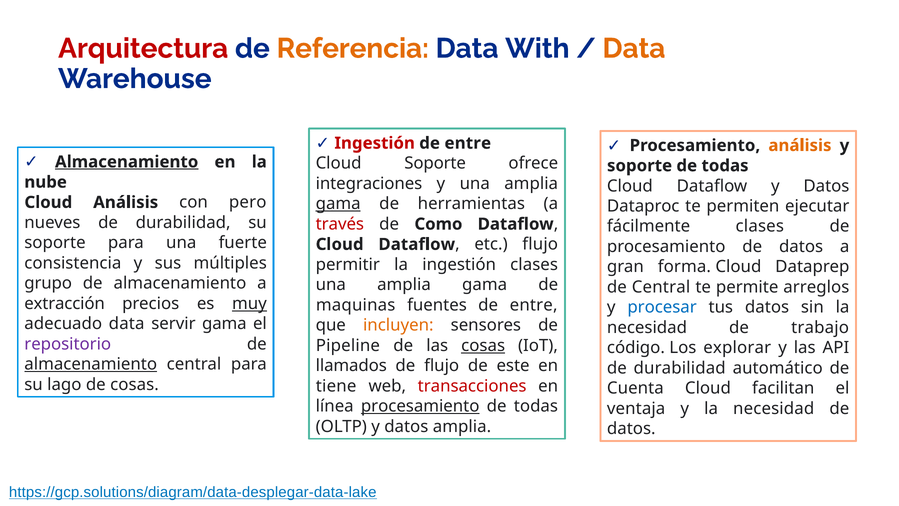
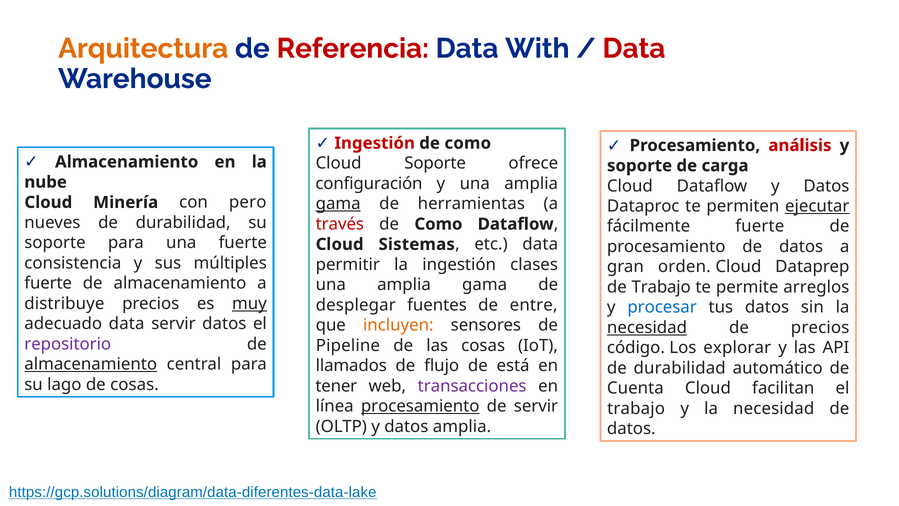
Arquitectura colour: red -> orange (143, 48)
Referencia colour: orange -> red (353, 48)
Data colour: orange -> red (634, 48)
entre: entre -> como (468, 143)
análisis colour: orange -> red (800, 145)
Almacenamiento underline: present -> none (127, 162)
todas: todas -> carga (725, 166)
integraciones: integraciones -> configuración (369, 184)
Cloud Análisis: Análisis -> Minería (126, 202)
ejecutar underline: none -> present (817, 206)
fácilmente clases: clases -> fuerte (760, 226)
Dataflow: Dataflow -> Sistemas (417, 244)
etc flujo: flujo -> data (540, 244)
forma: forma -> orden (684, 267)
grupo: grupo -> fuerte (48, 283)
de Central: Central -> Trabajo (661, 287)
extracción: extracción -> distribuye (64, 303)
maquinas: maquinas -> desplegar (356, 305)
servir gama: gama -> datos (224, 324)
necesidad underline: none -> present (647, 327)
de trabajo: trabajo -> precios (820, 327)
cosas underline: present -> none (483, 345)
este: este -> está (513, 366)
tiene: tiene -> tener (336, 386)
transacciones colour: red -> purple (472, 386)
todas: todas -> servir (536, 406)
ventaja: ventaja -> trabajo (636, 408)
https://gcp.solutions/diagram/data-desplegar-data-lake: https://gcp.solutions/diagram/data-desplegar-data-lake -> https://gcp.solutions/diagram/data-diferentes-data-lake (193, 492)
